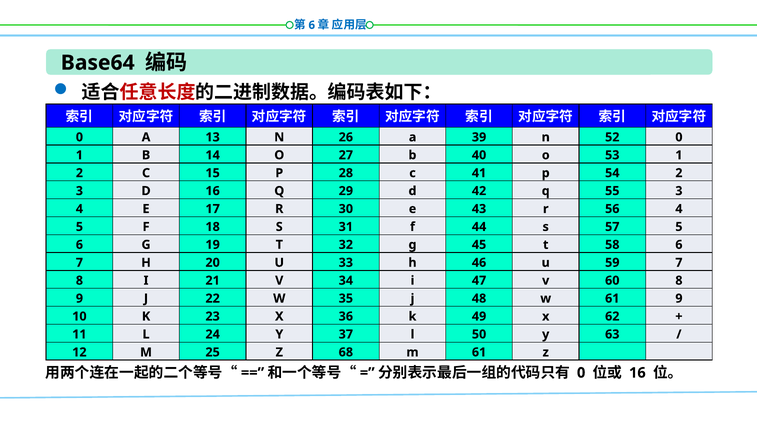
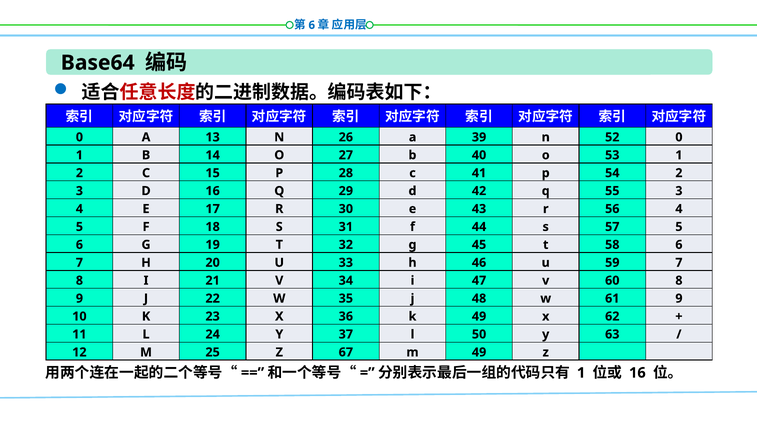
68: 68 -> 67 (346, 352)
m 61: 61 -> 49 (479, 352)
0: 0 -> 1 (581, 373)
